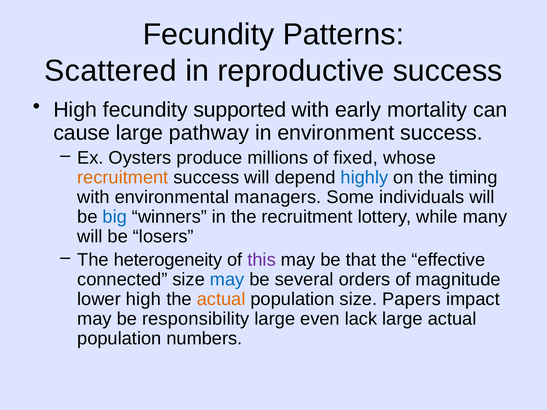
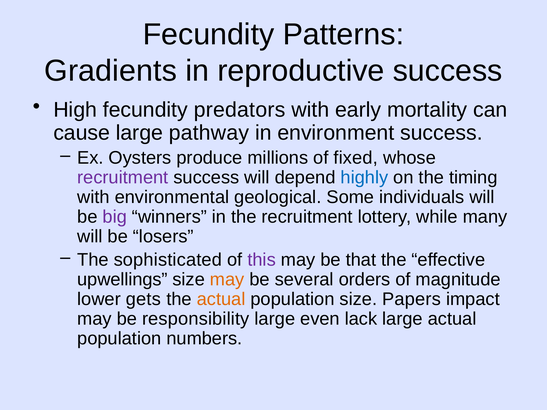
Scattered: Scattered -> Gradients (111, 71)
supported: supported -> predators (240, 110)
recruitment colour: orange -> purple (123, 177)
managers: managers -> geological (278, 197)
big colour: blue -> purple (115, 217)
heterogeneity: heterogeneity -> sophisticated (168, 260)
connected: connected -> upwellings (122, 280)
may colour: blue -> orange (227, 280)
lower high: high -> gets (143, 299)
